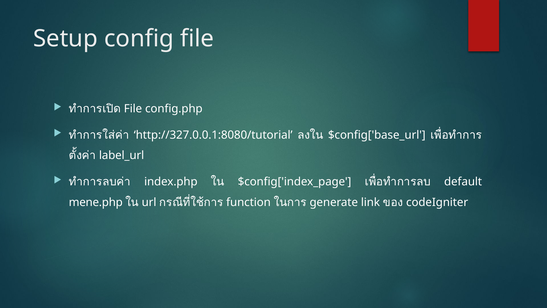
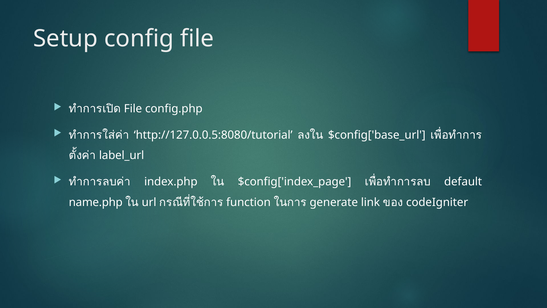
http://327.0.0.1:8080/tutorial: http://327.0.0.1:8080/tutorial -> http://127.0.0.5:8080/tutorial (214, 135)
mene.php: mene.php -> name.php (96, 202)
